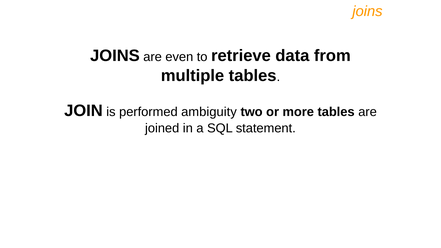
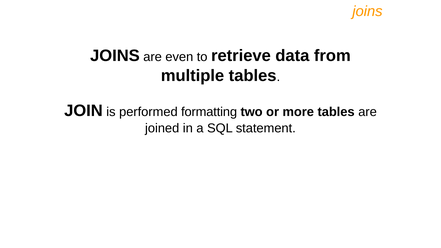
ambiguity: ambiguity -> formatting (209, 112)
